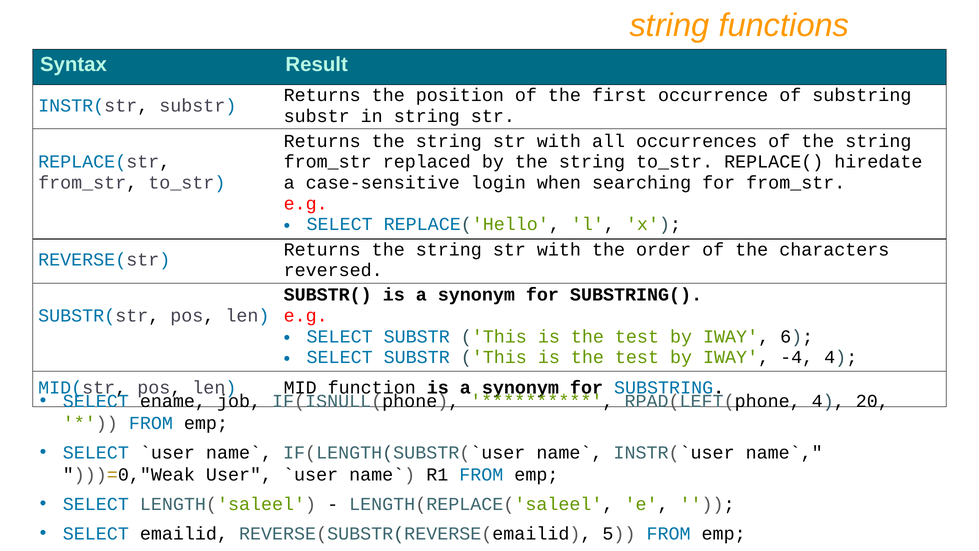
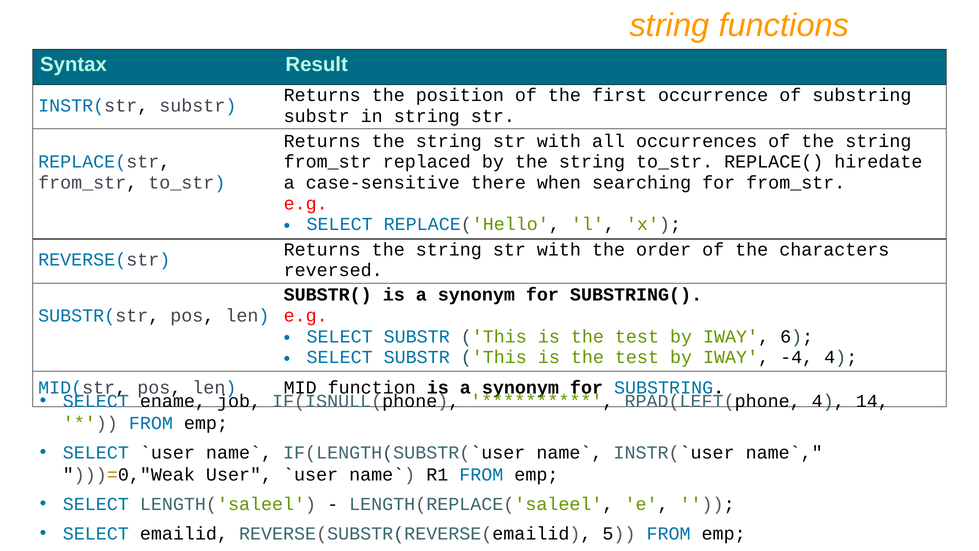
login: login -> there (498, 183)
20: 20 -> 14 (872, 401)
